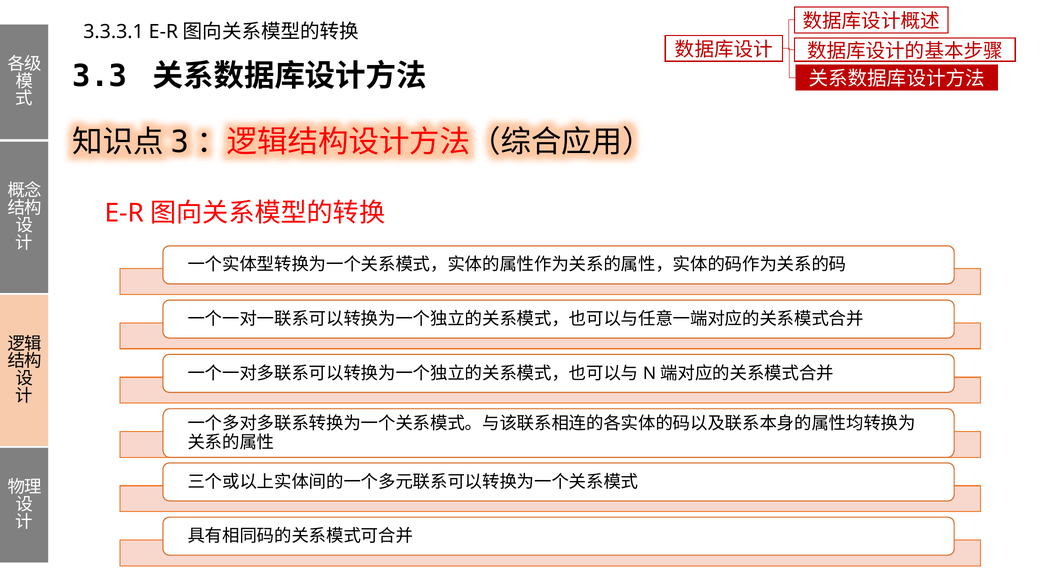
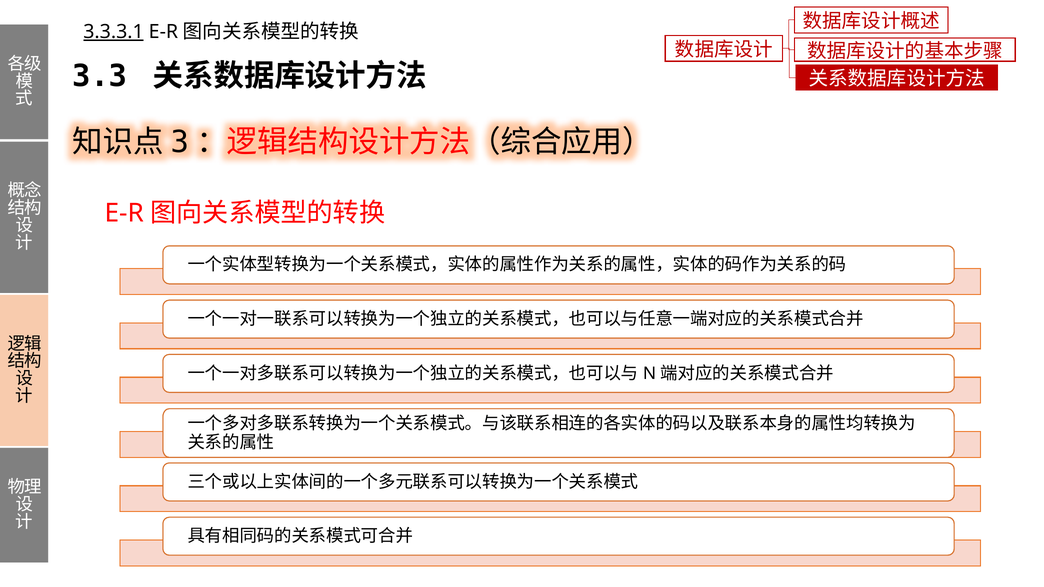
3.3.3.1 underline: none -> present (114, 32)
